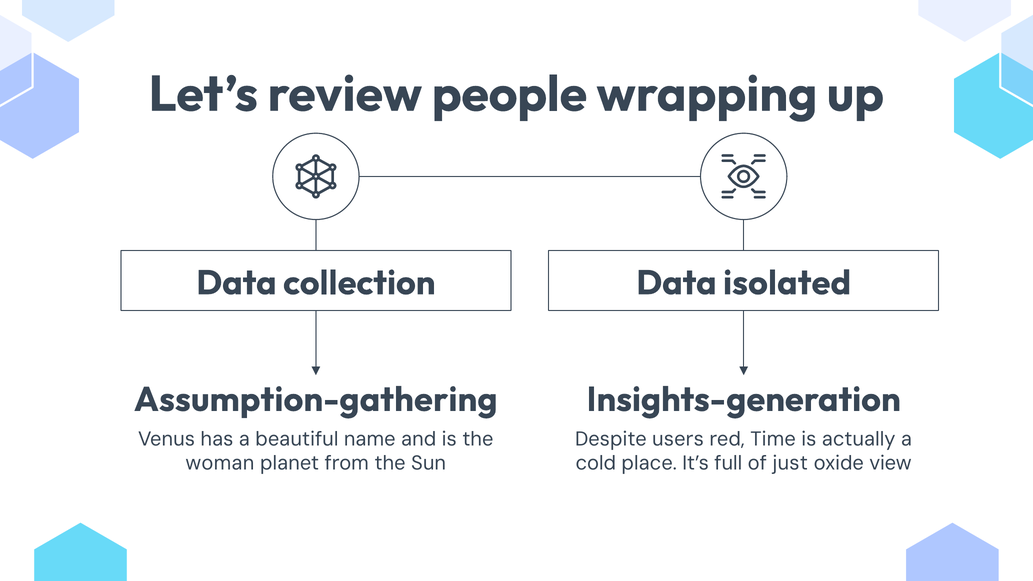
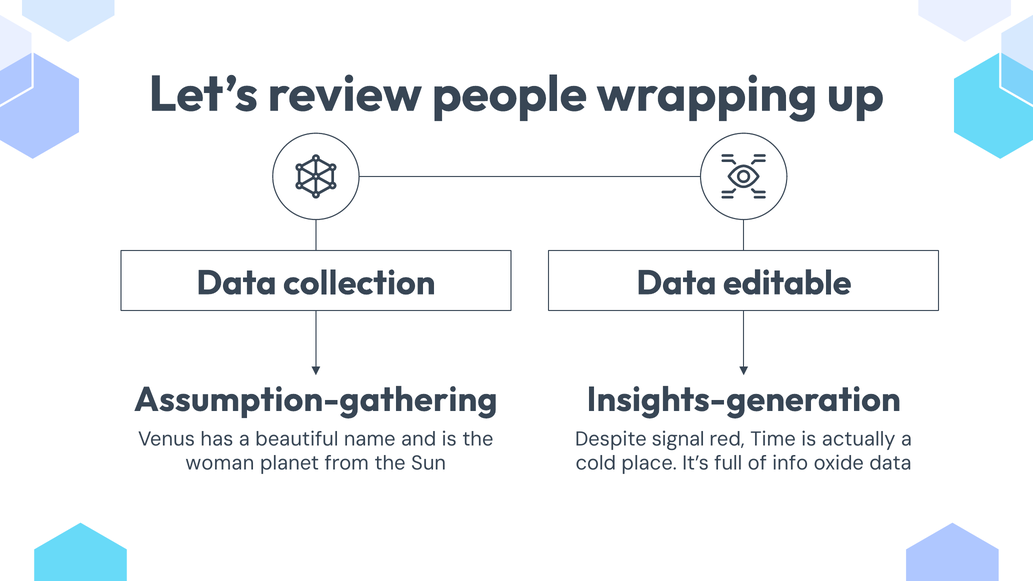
isolated: isolated -> editable (787, 283)
users: users -> signal (678, 439)
just: just -> info (790, 463)
oxide view: view -> data (890, 463)
